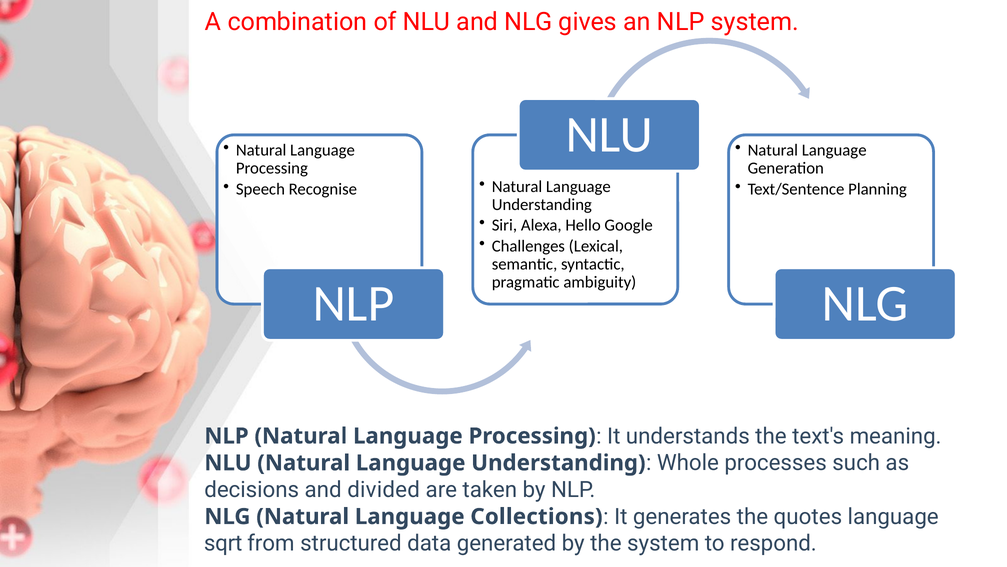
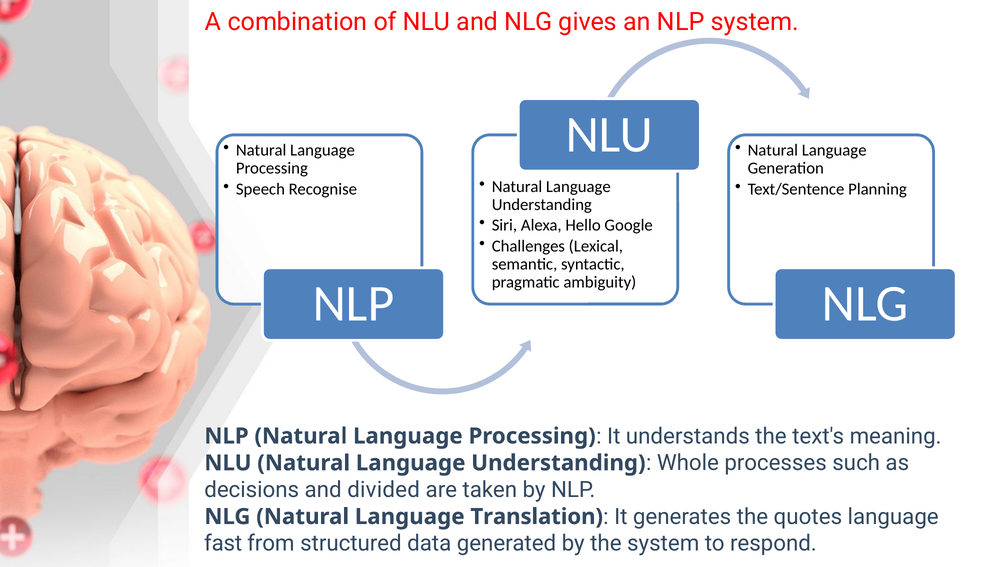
Collections: Collections -> Translation (537, 516)
sqrt: sqrt -> fast (223, 543)
